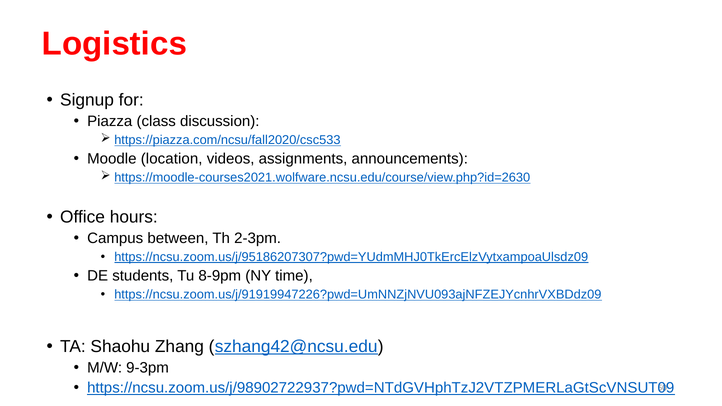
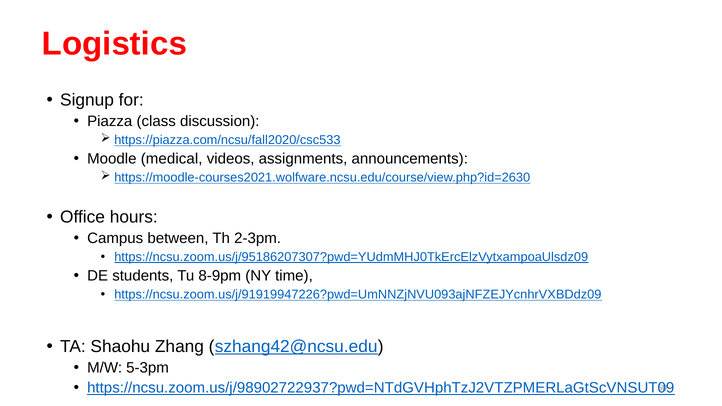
location: location -> medical (172, 159)
9-3pm: 9-3pm -> 5-3pm (148, 368)
